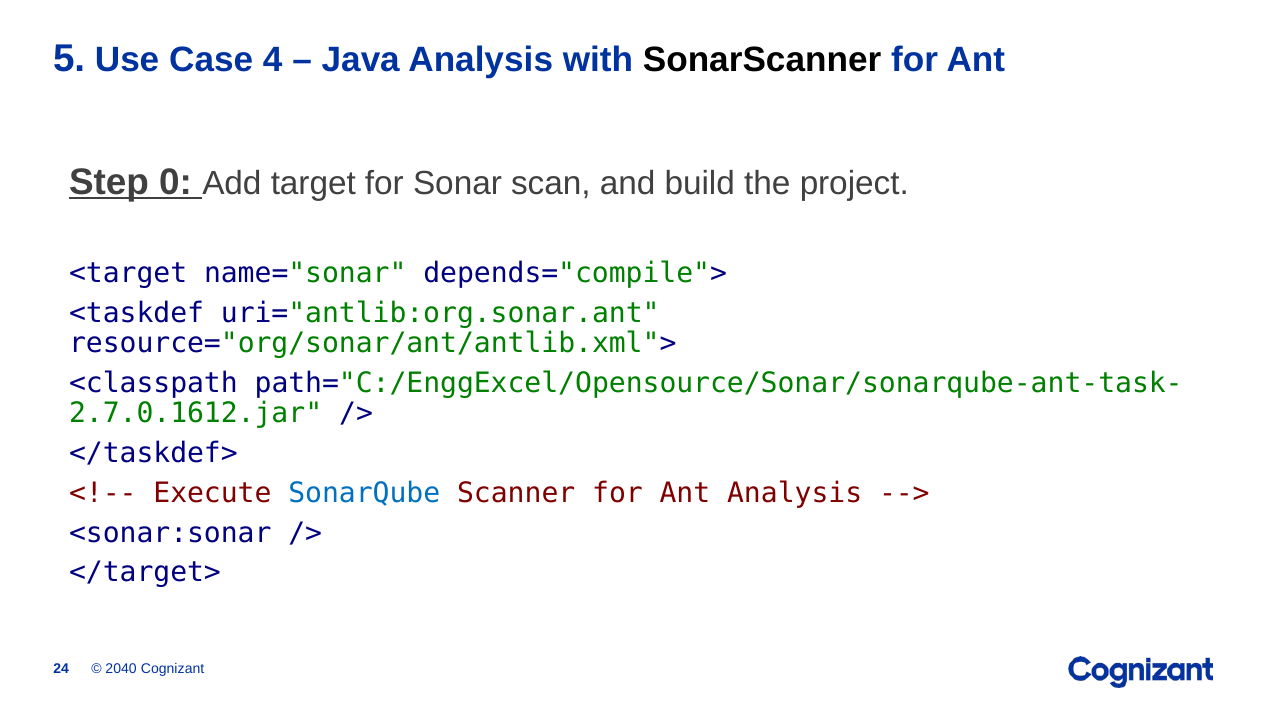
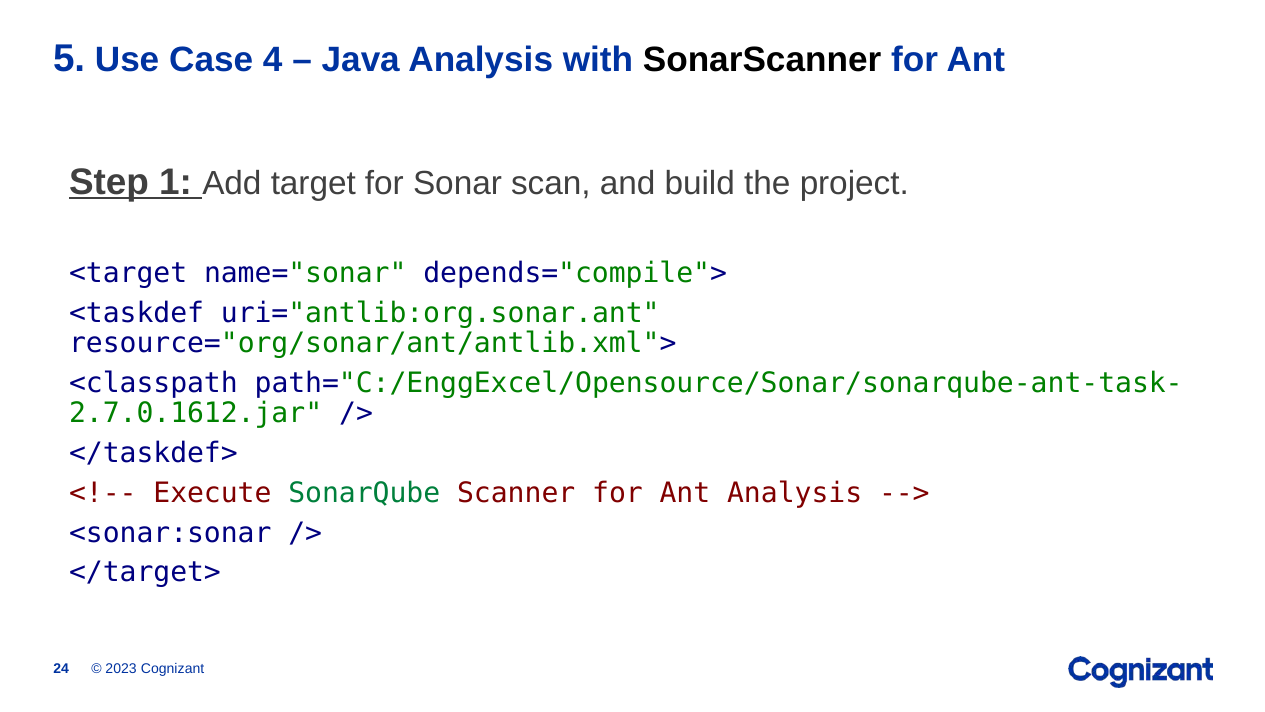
0: 0 -> 1 (175, 182)
SonarQube colour: blue -> green (364, 493)
2040: 2040 -> 2023 (121, 668)
